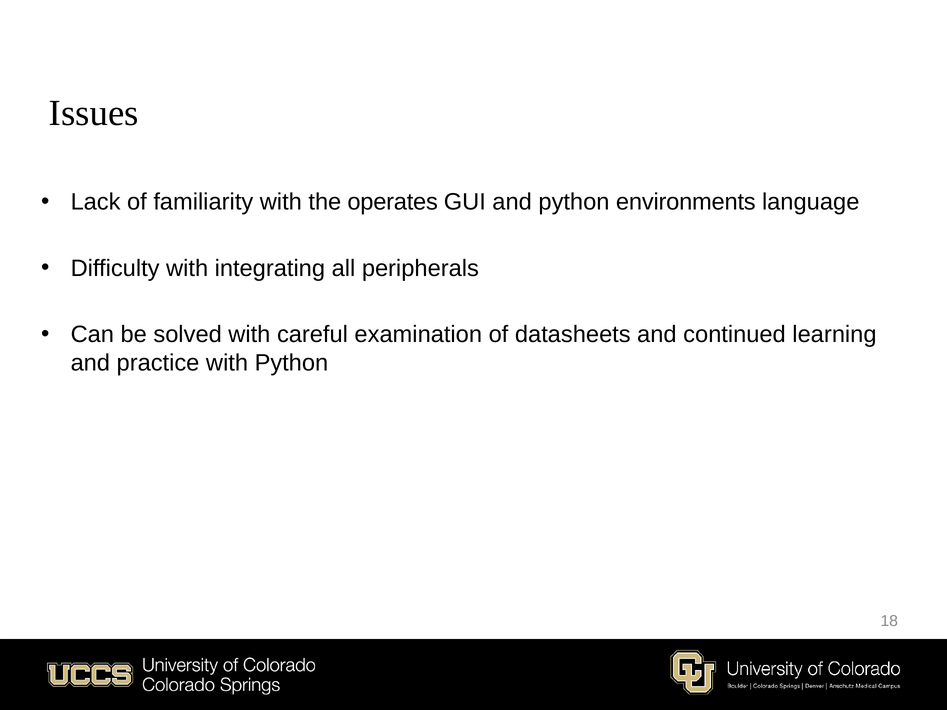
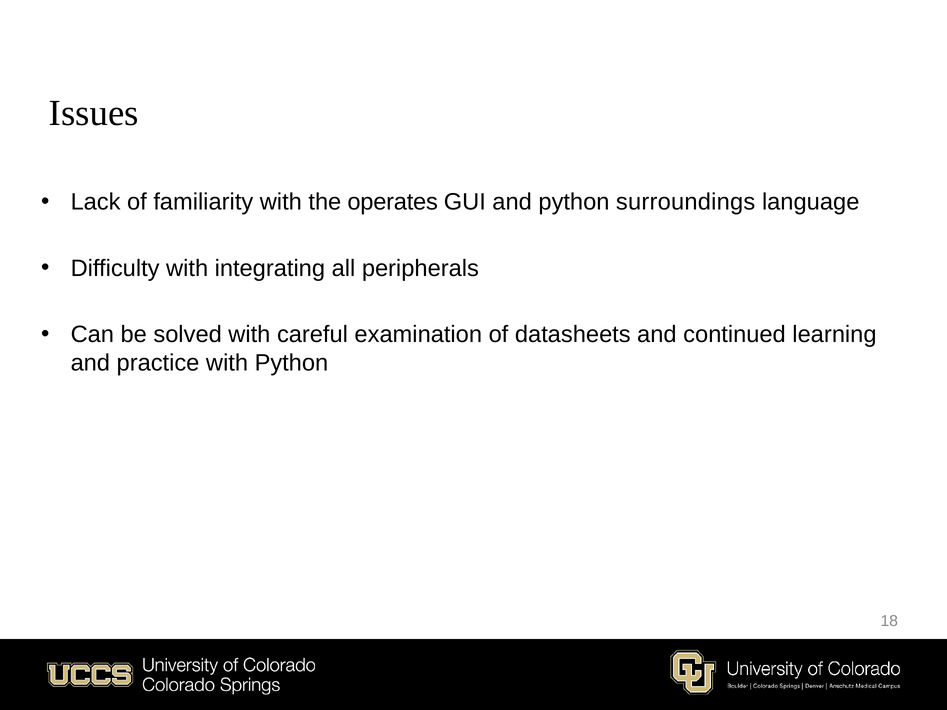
environments: environments -> surroundings (686, 202)
